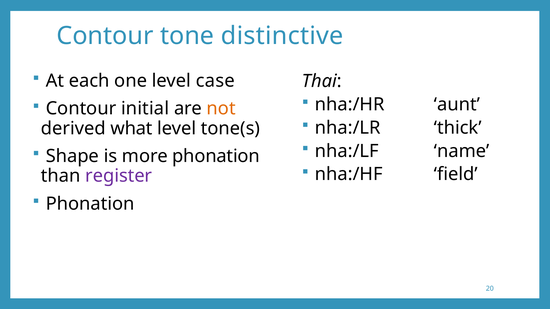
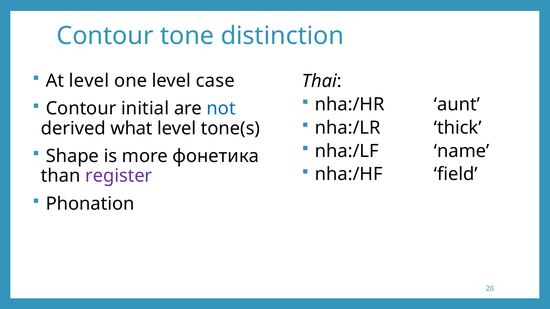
distinctive: distinctive -> distinction (282, 36)
At each: each -> level (89, 81)
not colour: orange -> blue (221, 109)
more phonation: phonation -> фонетика (216, 156)
